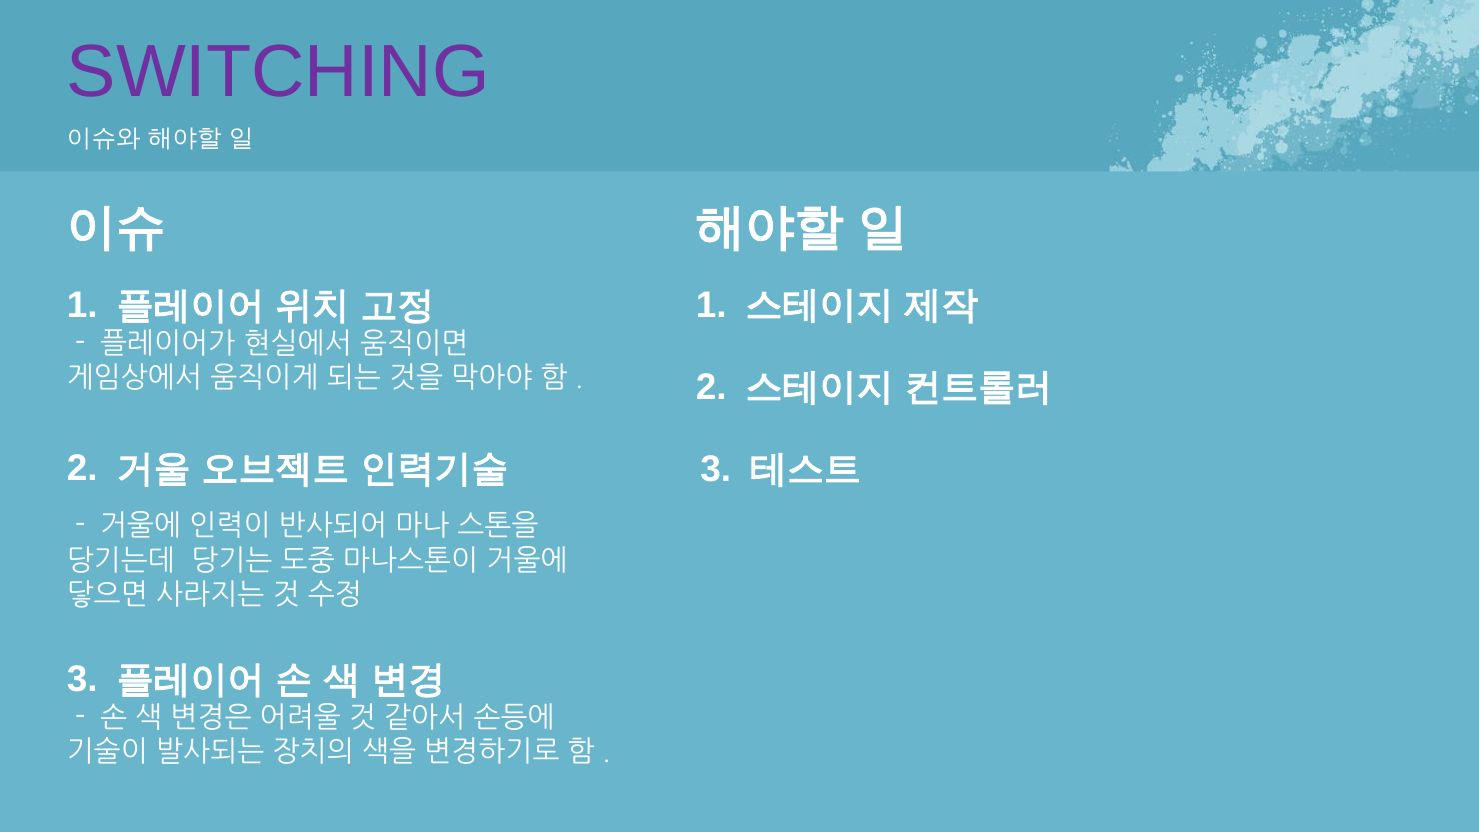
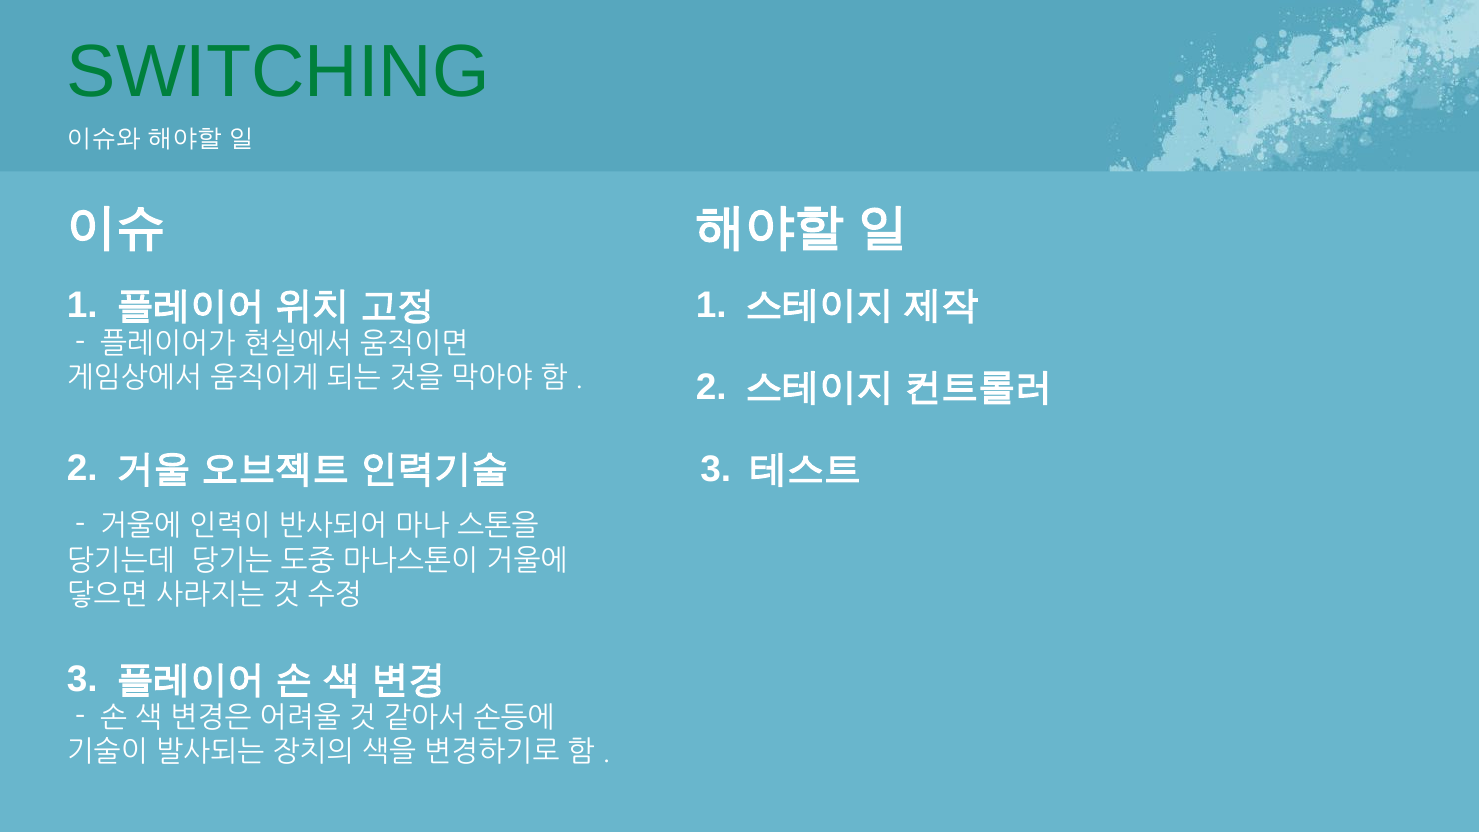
SWITCHING colour: purple -> green (278, 72)
